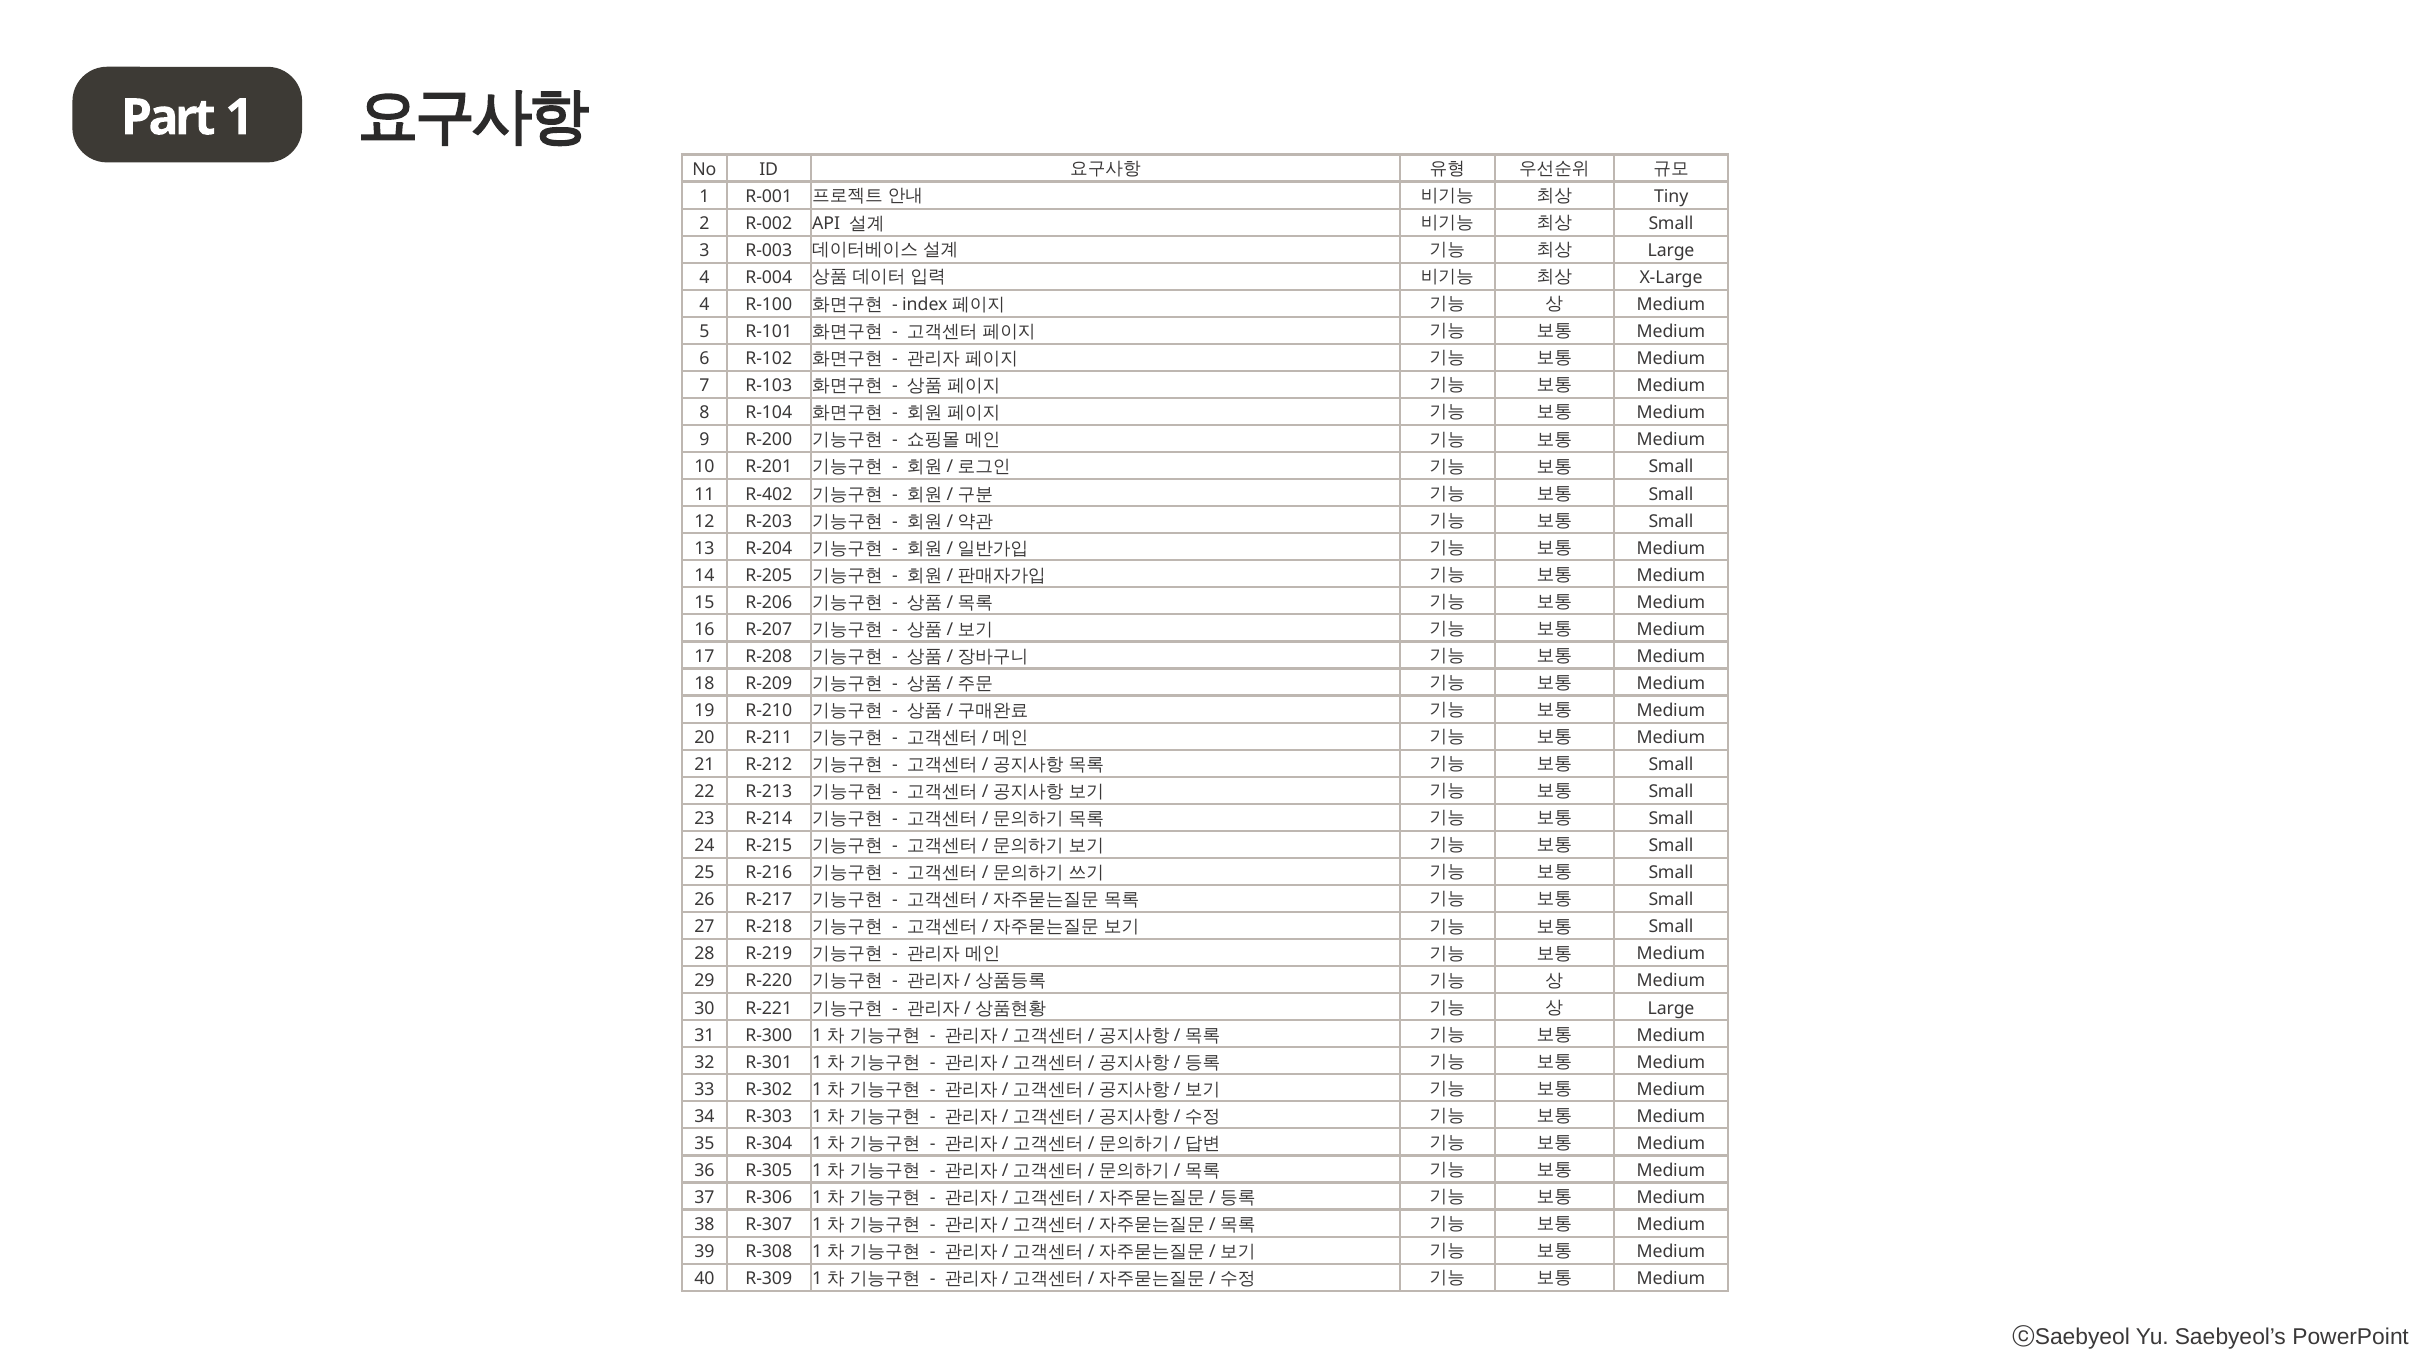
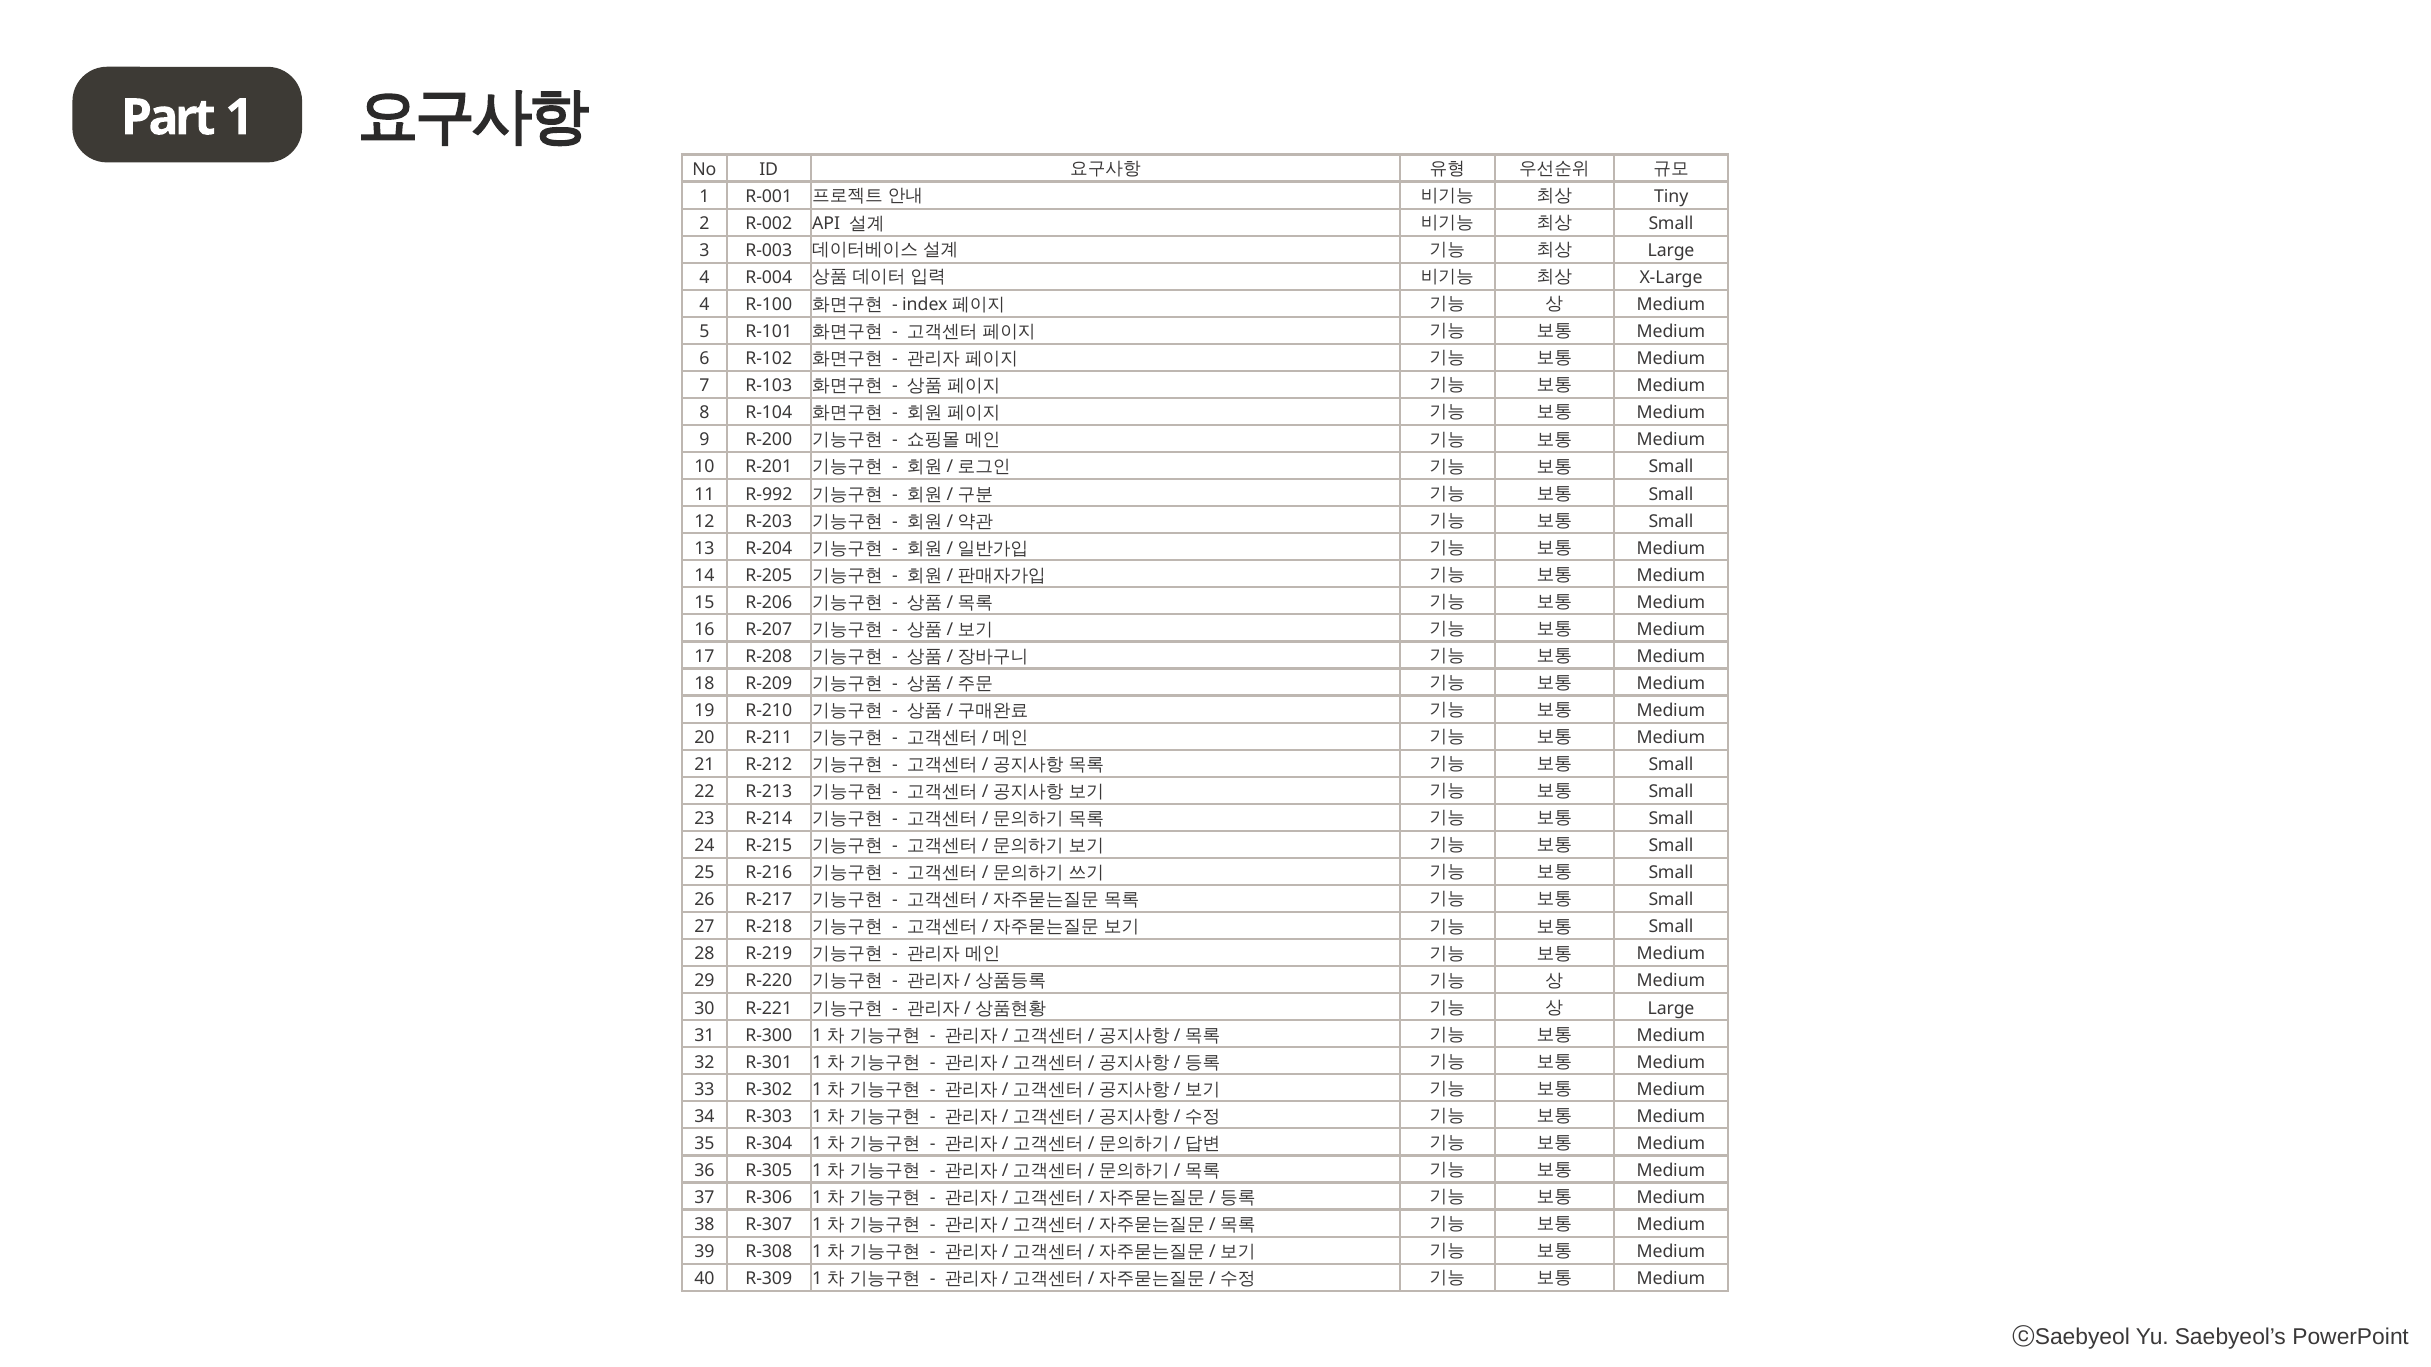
R-402: R-402 -> R-992 (769, 494)
